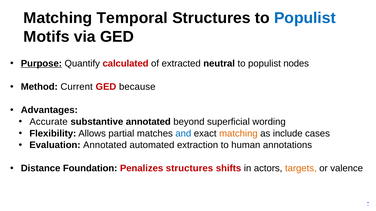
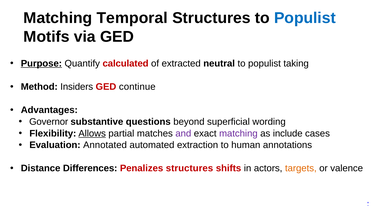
nodes: nodes -> taking (296, 64)
Current: Current -> Insiders (77, 87)
because: because -> continue (137, 87)
Accurate: Accurate -> Governor (49, 122)
substantive annotated: annotated -> questions (148, 122)
Allows underline: none -> present (92, 134)
and colour: blue -> purple (183, 134)
matching colour: orange -> purple (238, 134)
Foundation: Foundation -> Differences (90, 169)
